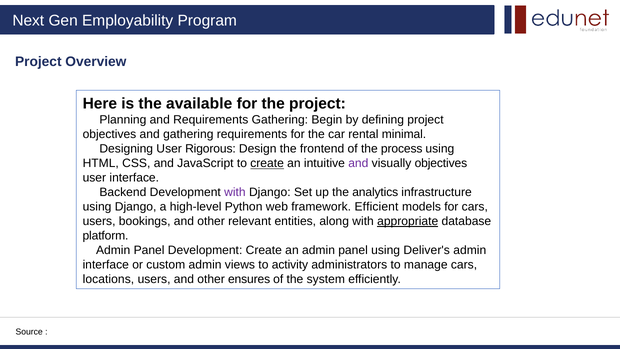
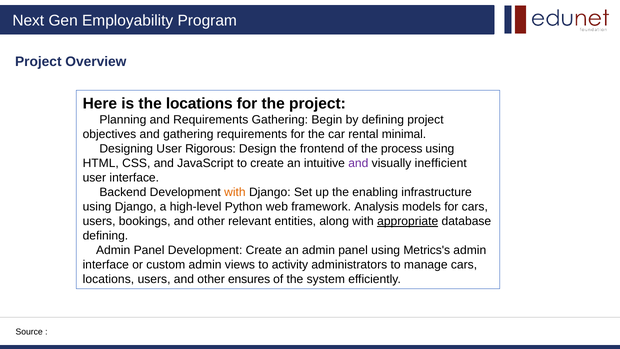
the available: available -> locations (199, 104)
create underline: present -> none (267, 163)
visually objectives: objectives -> inefficient (441, 163)
with colour: purple -> orange (235, 192)
analytics: analytics -> enabling (375, 192)
Efficient: Efficient -> Analysis (377, 207)
platform: platform -> defining (105, 236)
Deliver's: Deliver's -> Metrics's (427, 250)
